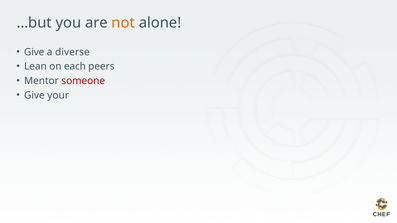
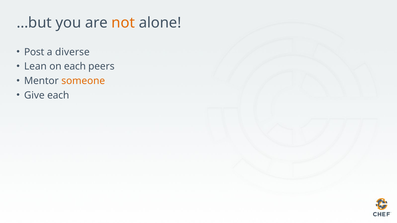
Give: Give -> Post (34, 52)
someone colour: red -> orange (83, 81)
Give your: your -> each (58, 95)
